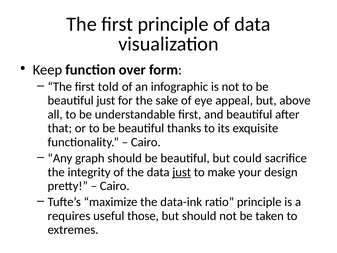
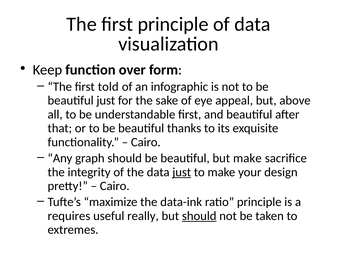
but could: could -> make (247, 158)
those: those -> really (143, 216)
should underline: none -> present (199, 216)
